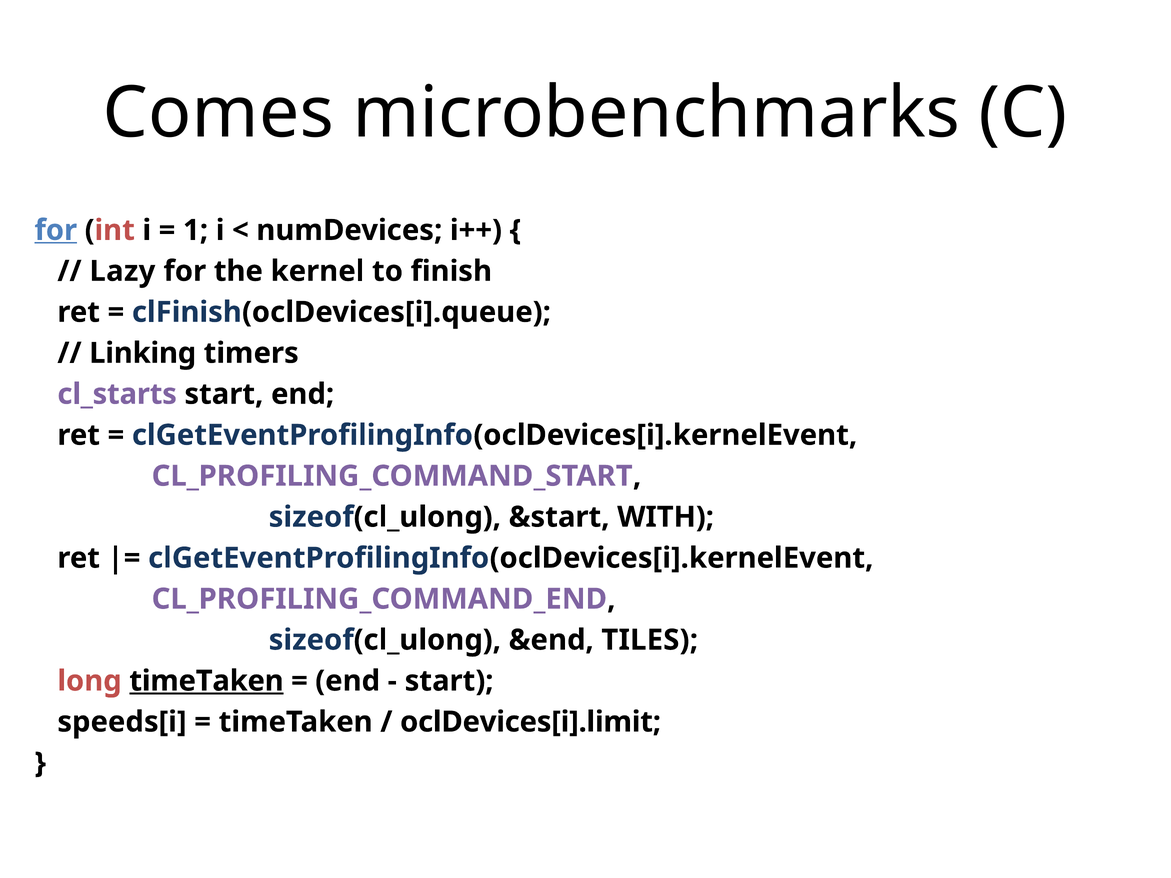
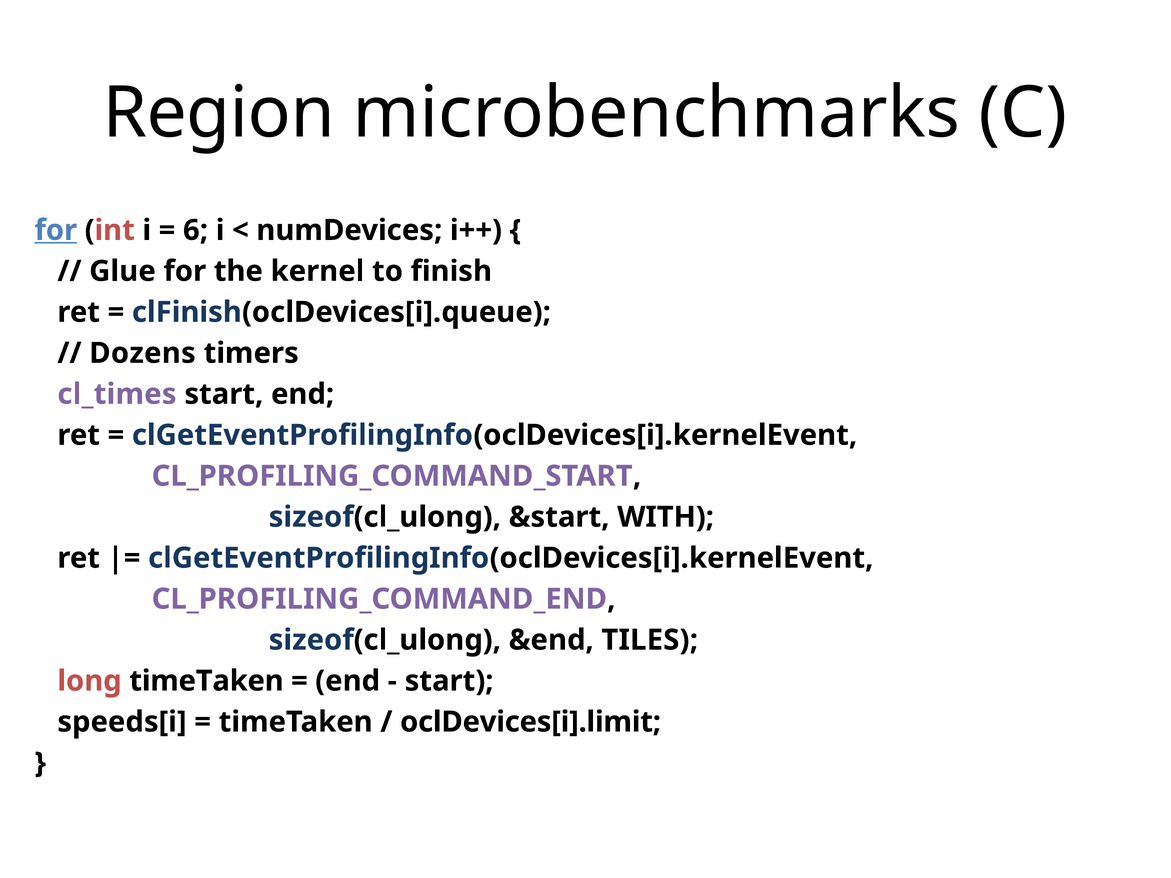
Comes: Comes -> Region (219, 113)
1: 1 -> 6 (196, 230)
Lazy: Lazy -> Glue (122, 271)
Linking: Linking -> Dozens (142, 353)
cl_starts: cl_starts -> cl_times (117, 394)
timeTaken underline: present -> none (207, 681)
